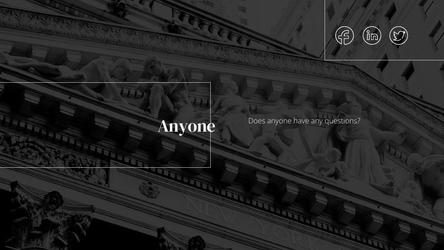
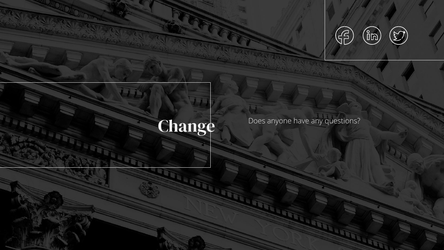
Anyone: Anyone -> Change (187, 126)
